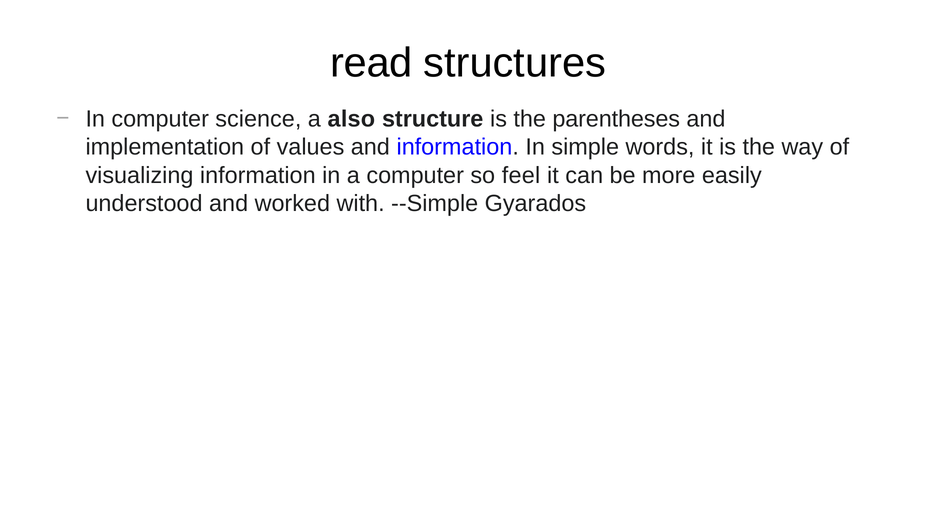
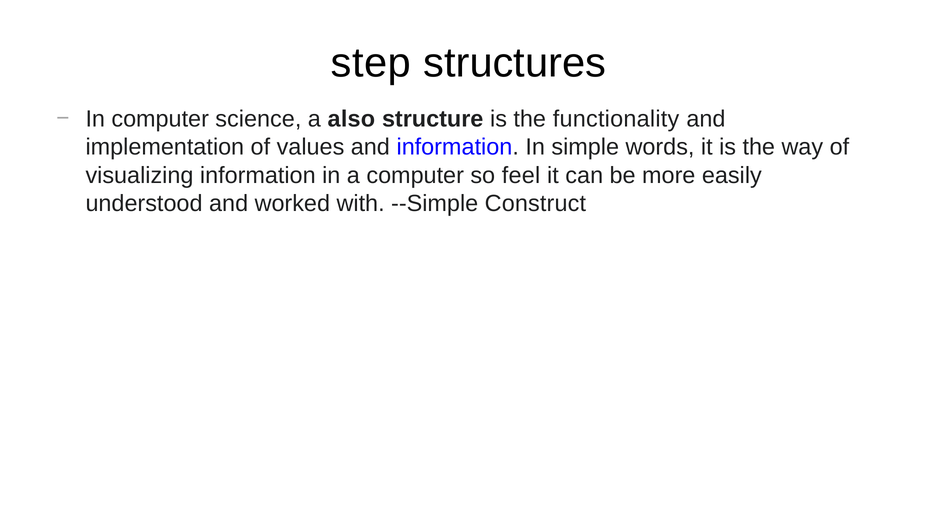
read: read -> step (371, 63)
parentheses: parentheses -> functionality (616, 119)
Gyarados: Gyarados -> Construct (535, 203)
